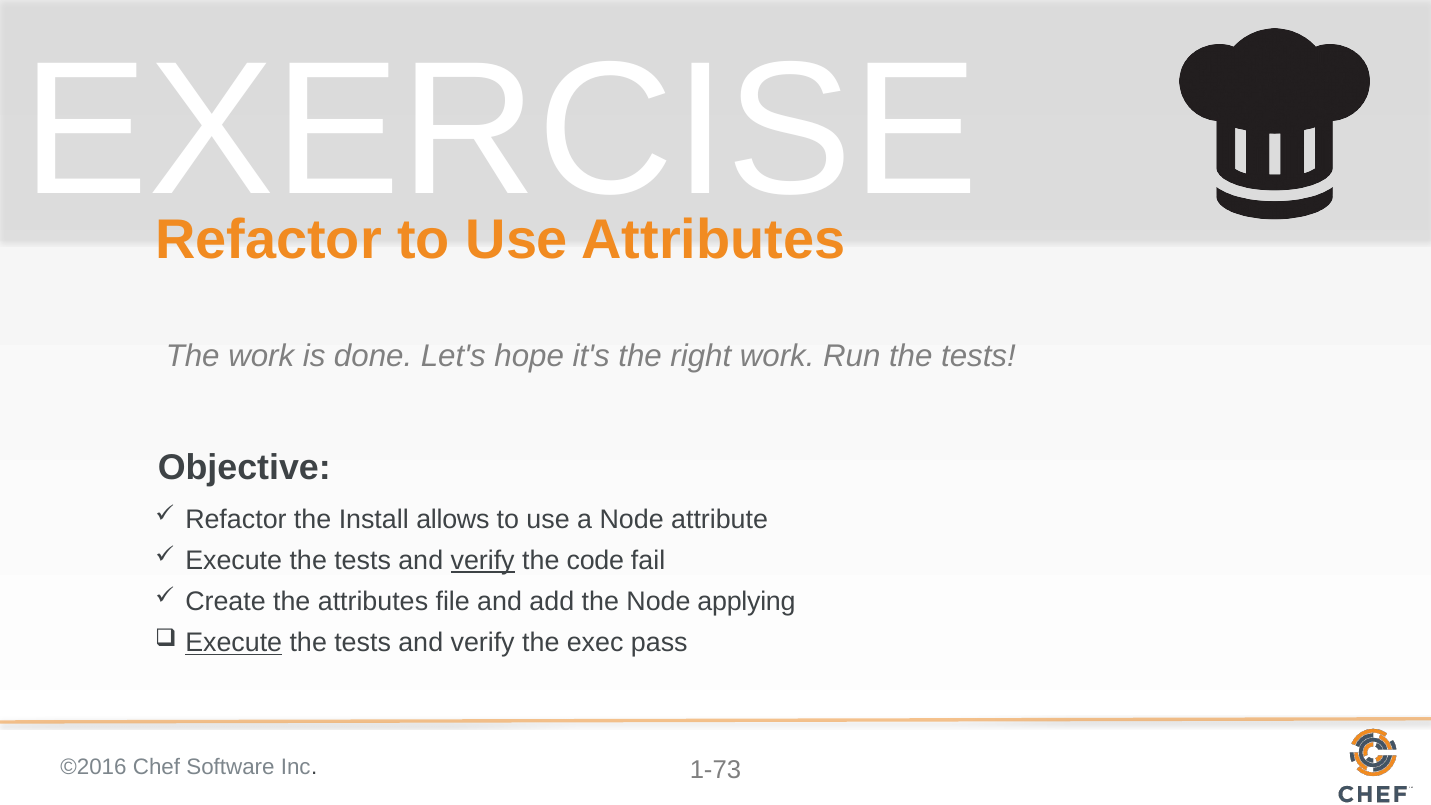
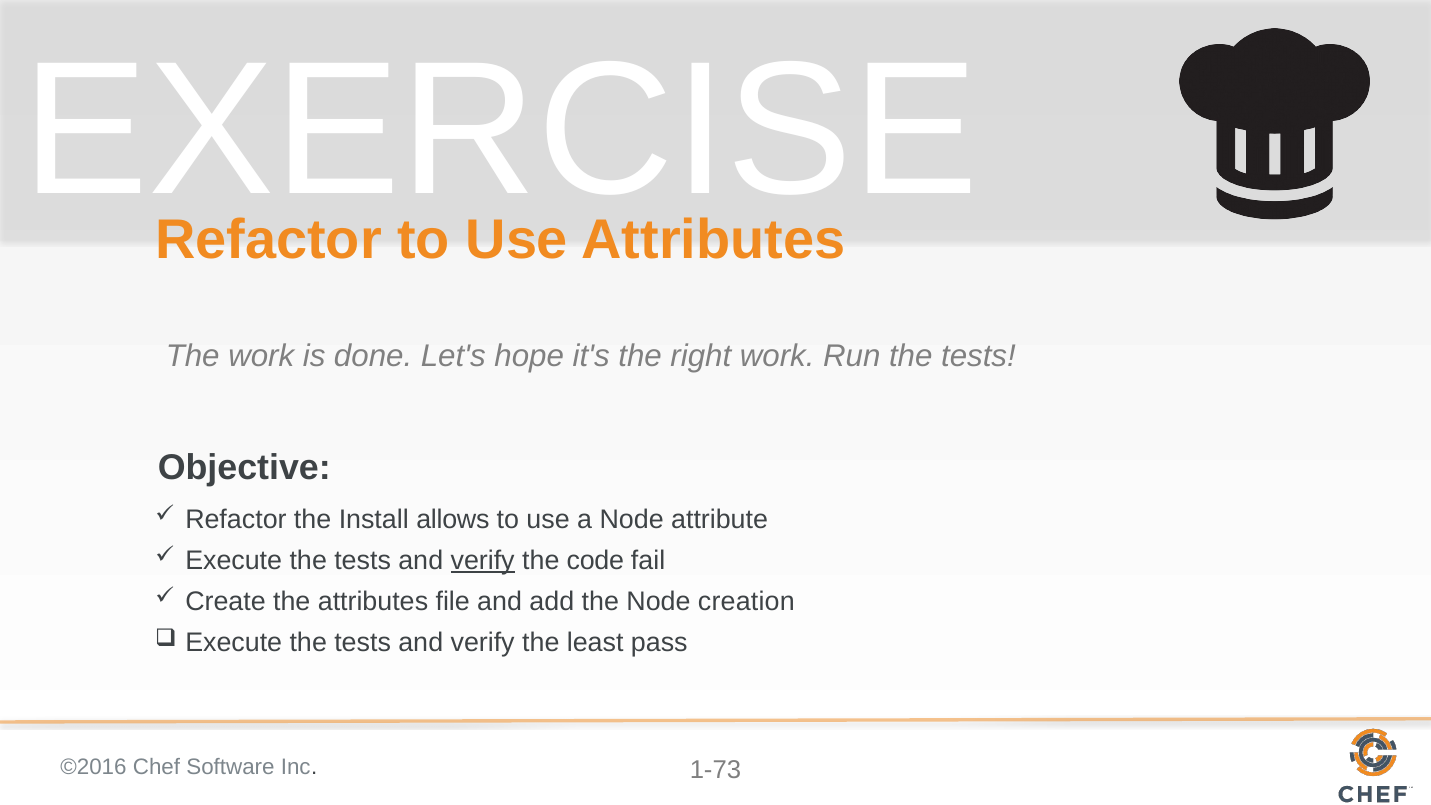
applying: applying -> creation (746, 602)
Execute underline: present -> none (234, 643)
exec: exec -> least (595, 643)
